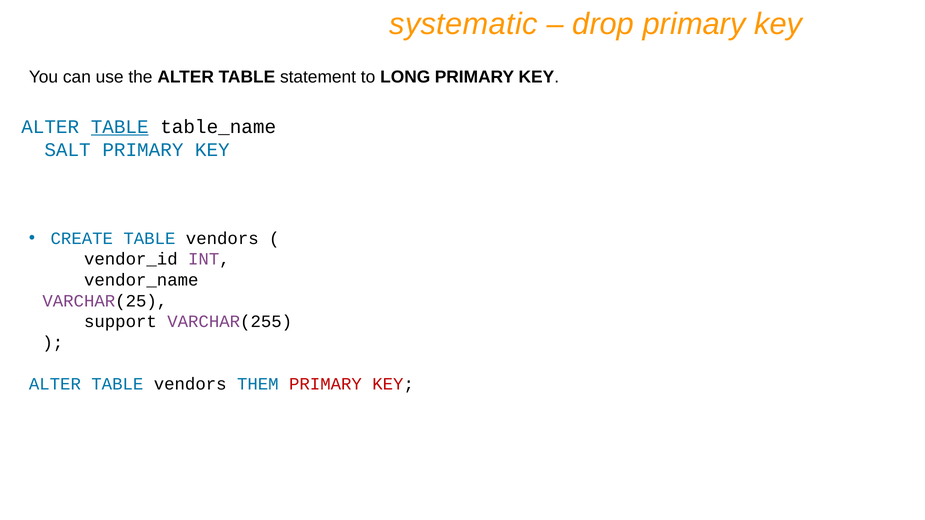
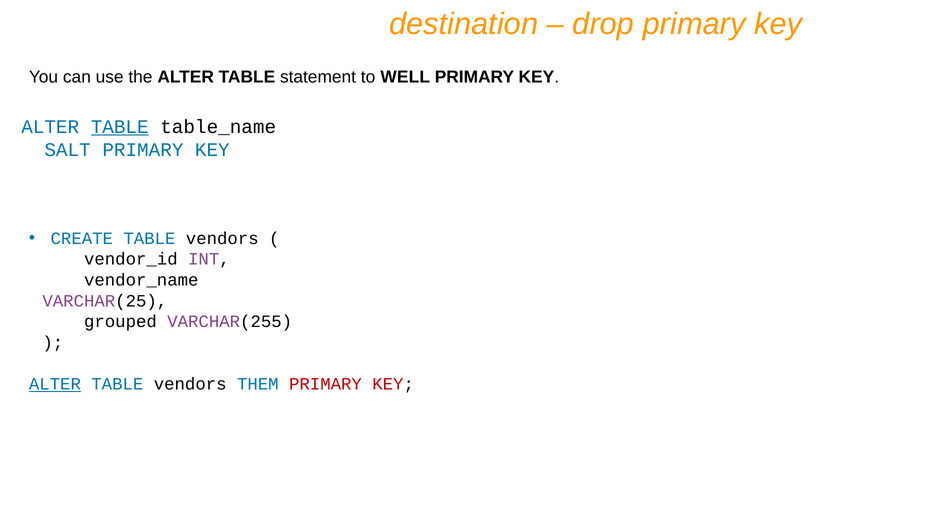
systematic: systematic -> destination (464, 24)
LONG: LONG -> WELL (405, 77)
support: support -> grouped (120, 322)
ALTER underline: none -> present (55, 384)
